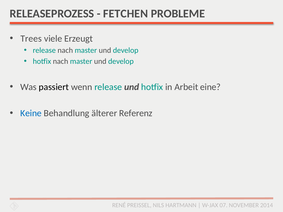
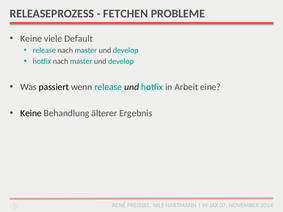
Trees: Trees -> Keine (31, 39)
Erzeugt: Erzeugt -> Default (79, 39)
Keine colour: blue -> black (31, 113)
Referenz: Referenz -> Ergebnis (136, 113)
